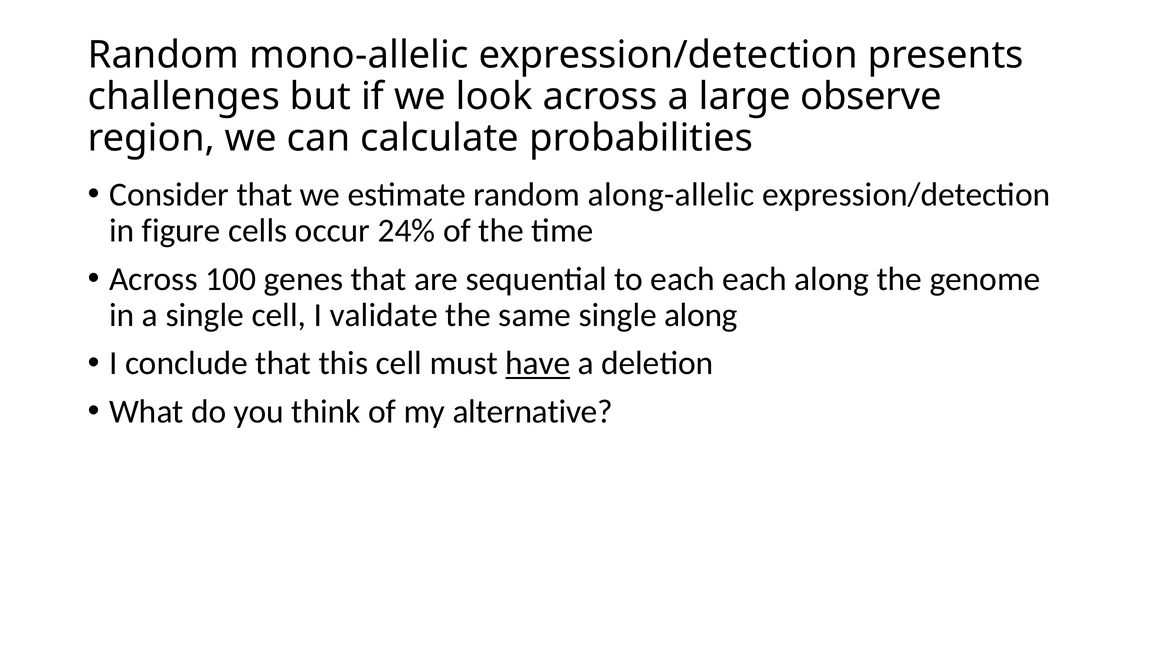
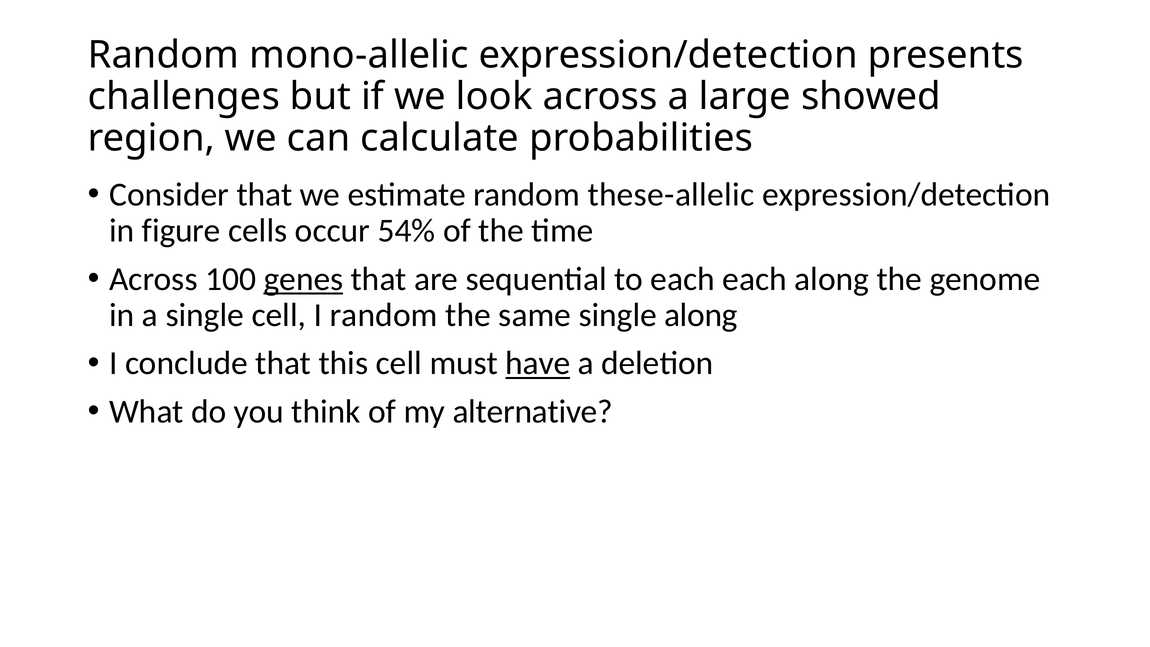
observe: observe -> showed (871, 97)
along-allelic: along-allelic -> these-allelic (671, 194)
24%: 24% -> 54% (407, 231)
genes underline: none -> present (303, 279)
I validate: validate -> random (384, 315)
